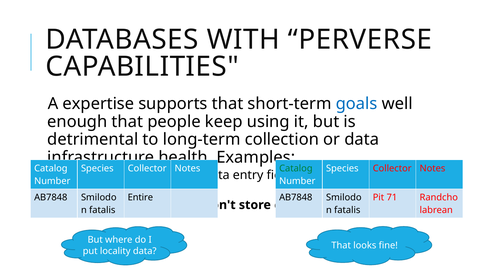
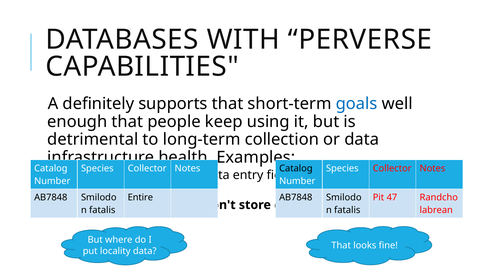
expertise: expertise -> definitely (98, 104)
Catalog colour: green -> black (296, 168)
71: 71 -> 47 (392, 197)
